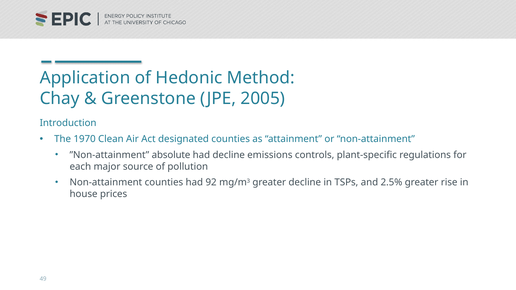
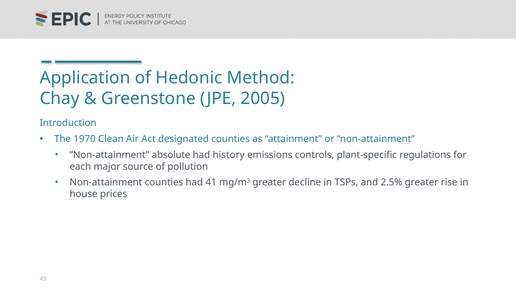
had decline: decline -> history (229, 155)
92: 92 -> 41 (211, 183)
